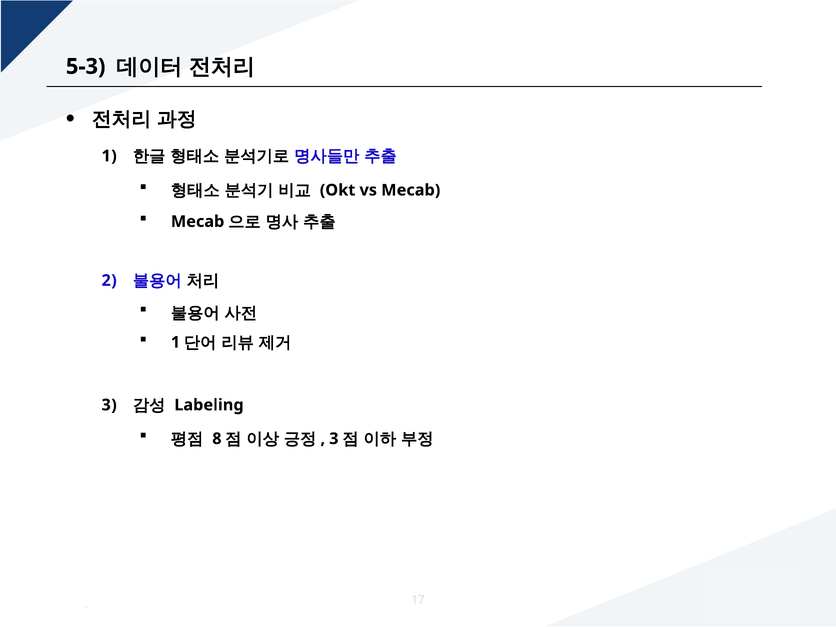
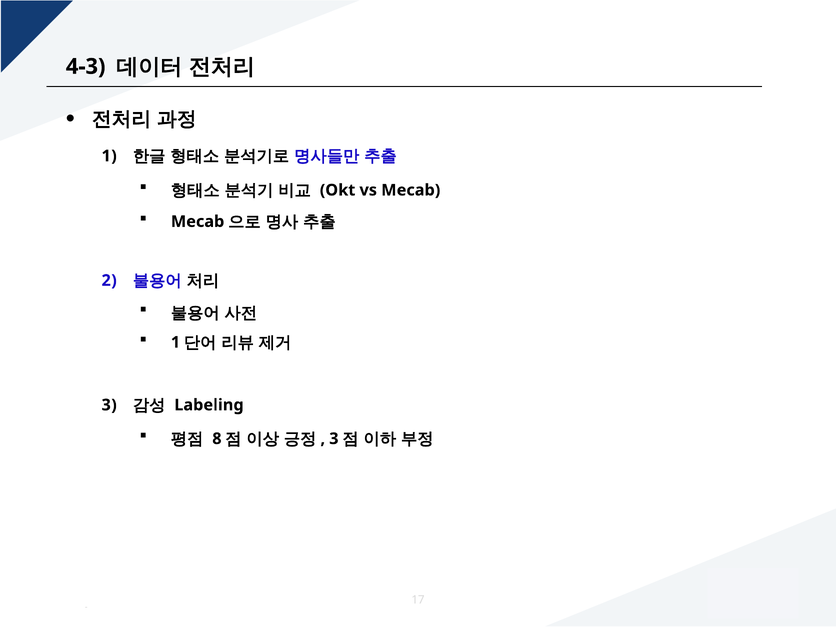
5-3: 5-3 -> 4-3 (86, 67)
